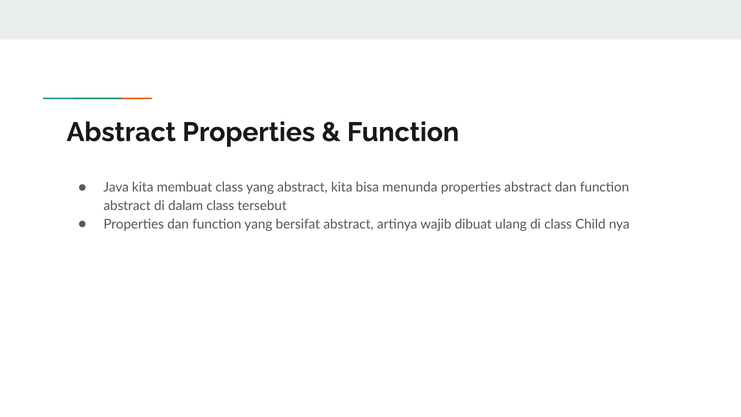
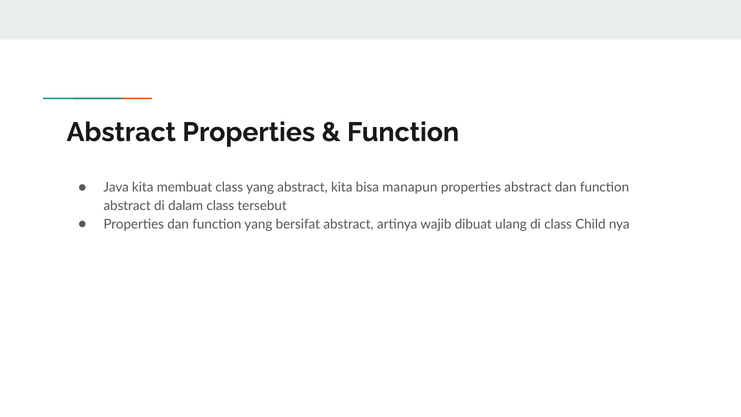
menunda: menunda -> manapun (410, 187)
